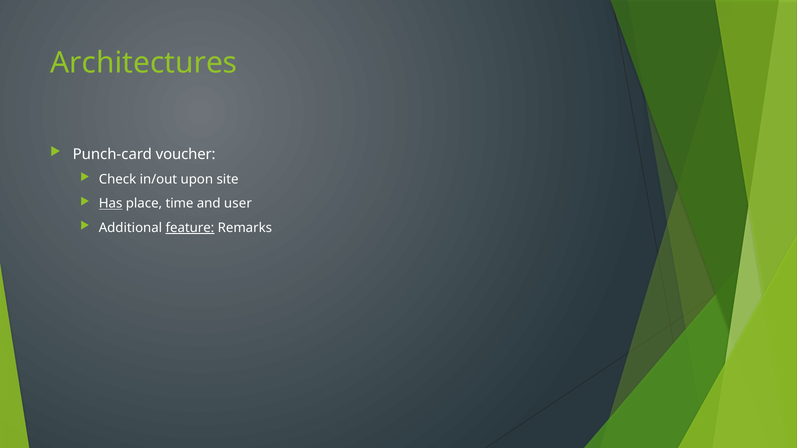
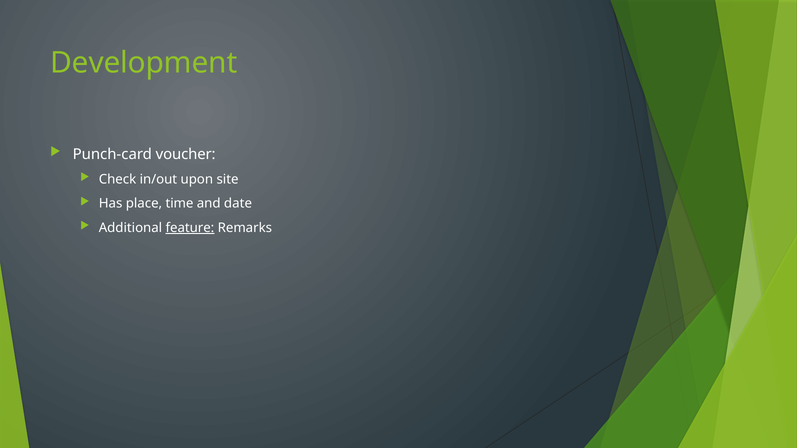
Architectures: Architectures -> Development (144, 63)
Has underline: present -> none (111, 204)
user: user -> date (238, 204)
